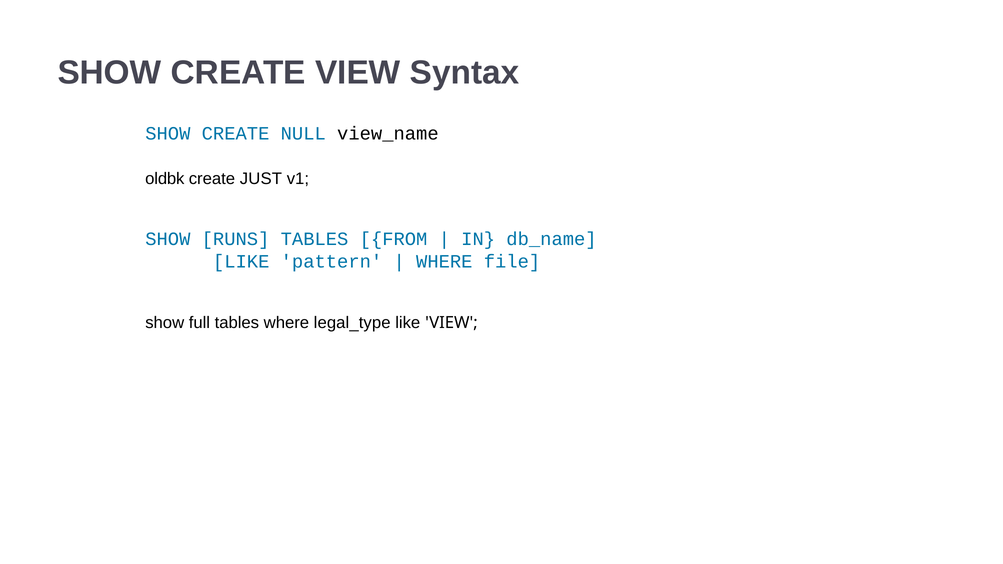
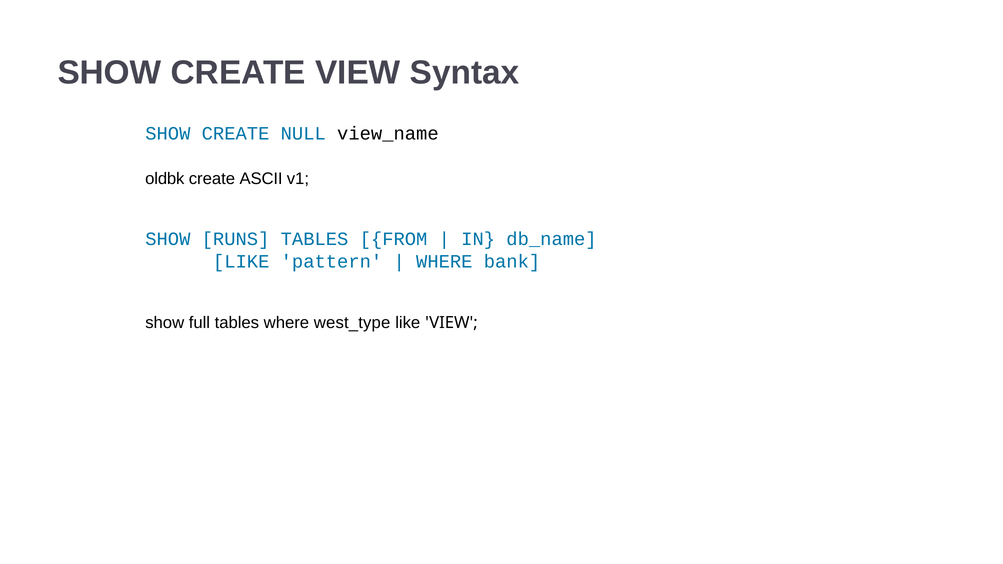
JUST: JUST -> ASCII (261, 179)
file: file -> bank (512, 261)
legal_type: legal_type -> west_type (352, 323)
